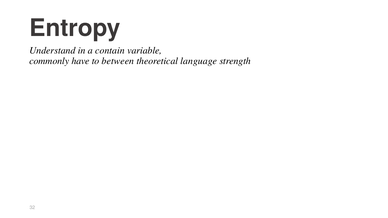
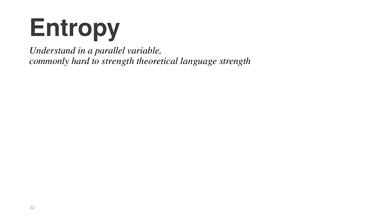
contain: contain -> parallel (110, 50)
have: have -> hard (81, 61)
to between: between -> strength (118, 61)
